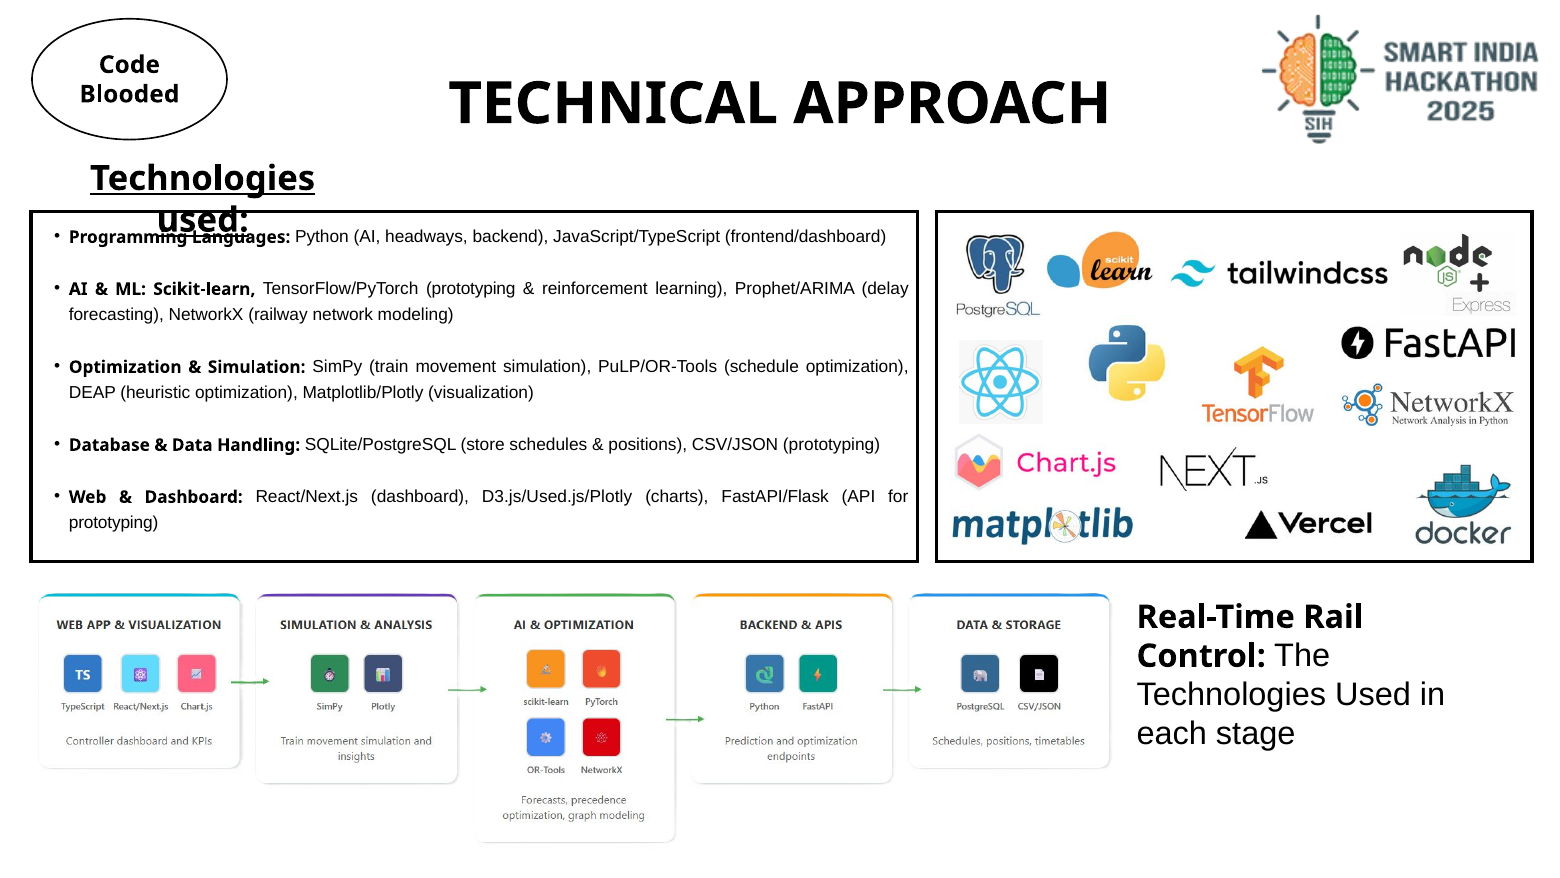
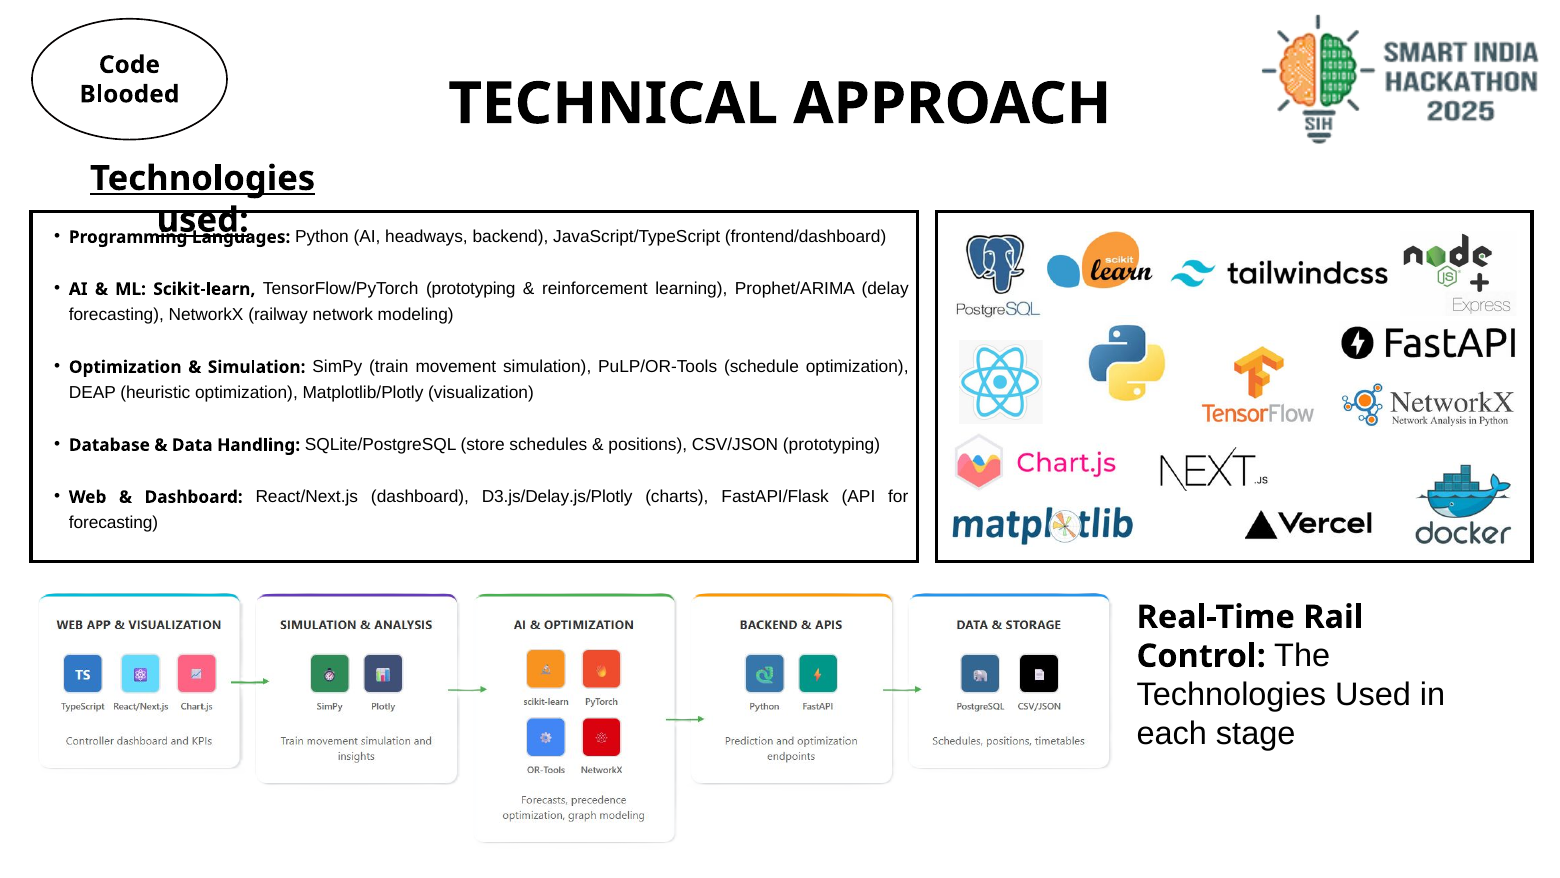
D3.js/Used.js/Plotly: D3.js/Used.js/Plotly -> D3.js/Delay.js/Plotly (557, 497)
prototyping: prototyping -> forecasting (114, 523)
